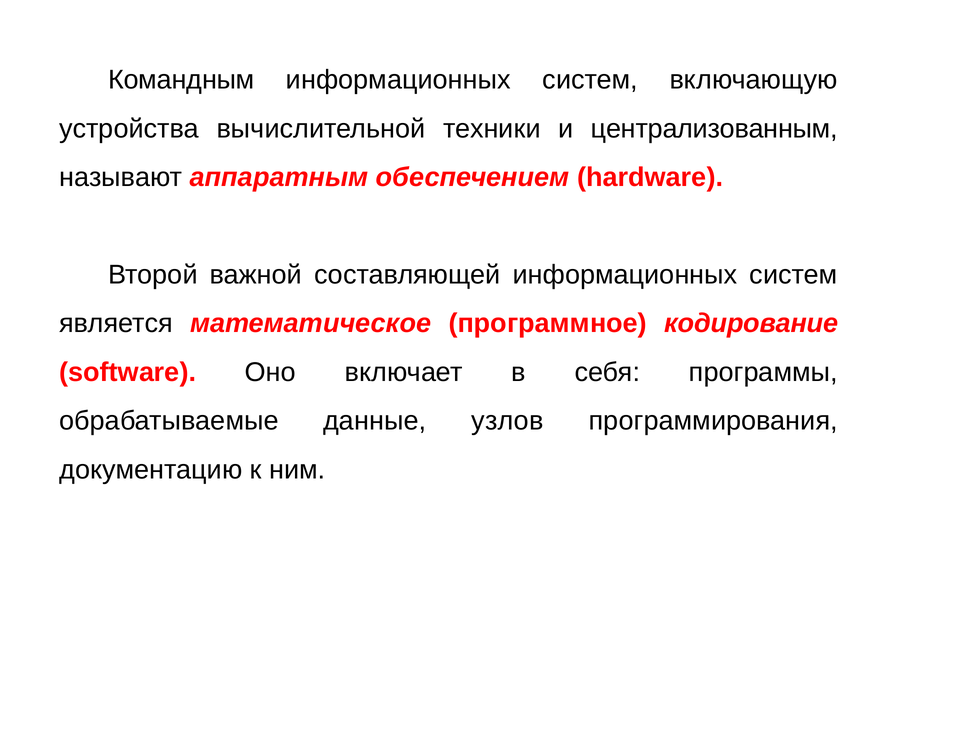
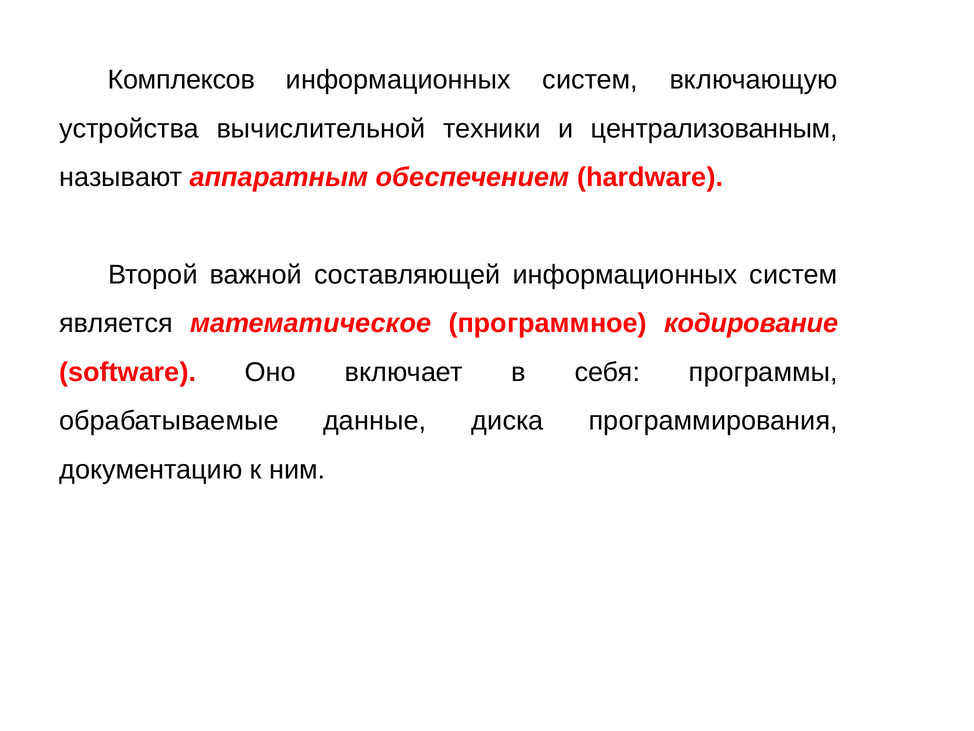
Командным: Командным -> Комплексов (181, 80)
узлов: узлов -> диска (507, 421)
